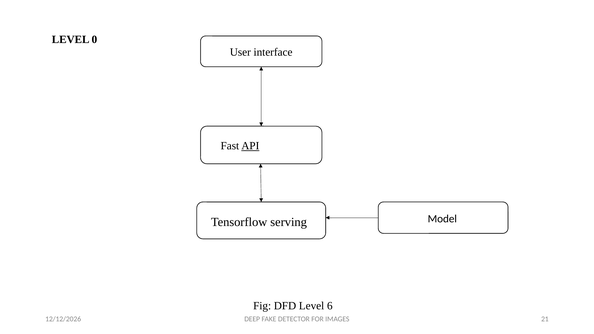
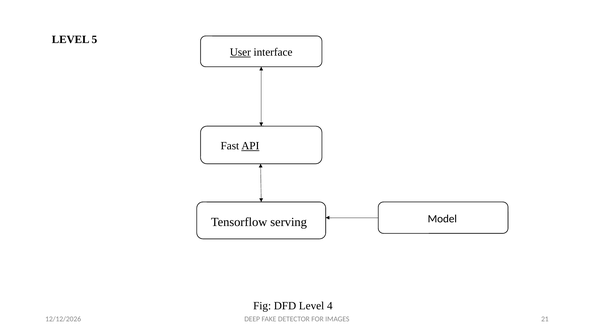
0: 0 -> 5 (94, 39)
User underline: none -> present (240, 52)
6: 6 -> 4 (330, 306)
